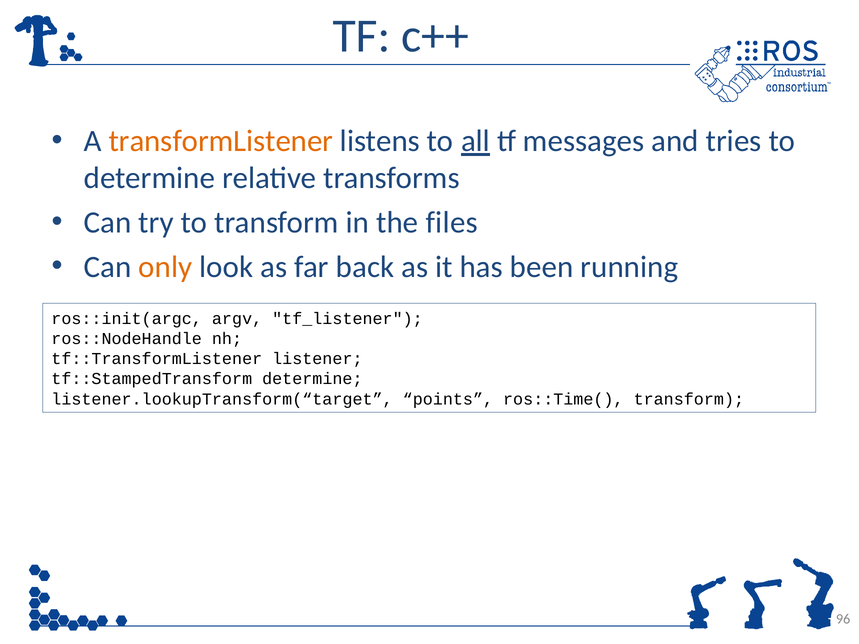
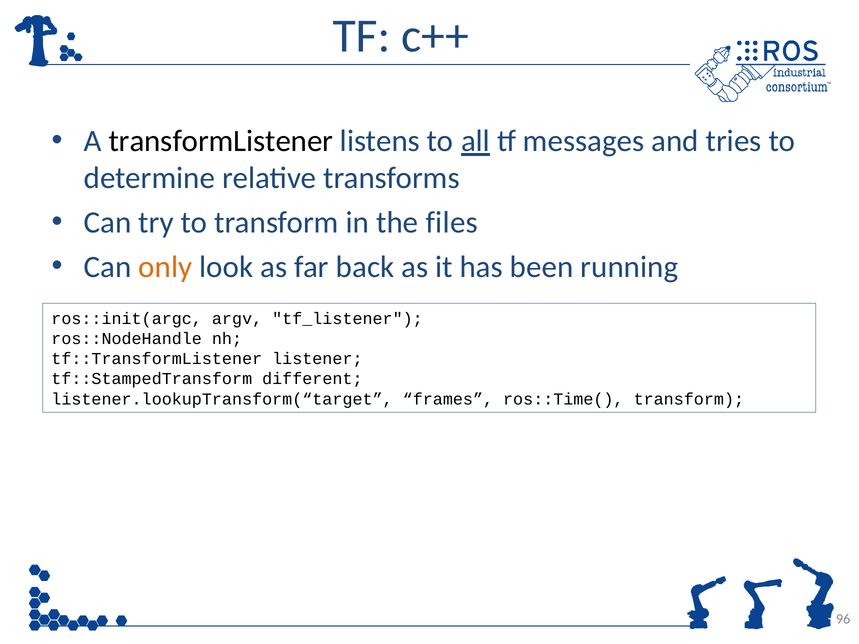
transformListener colour: orange -> black (221, 141)
tf::StampedTransform determine: determine -> different (312, 379)
points: points -> frames (448, 399)
